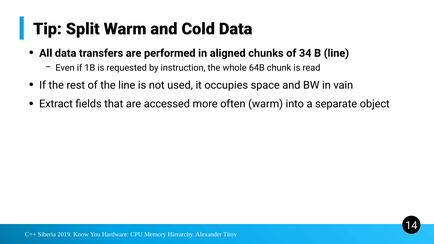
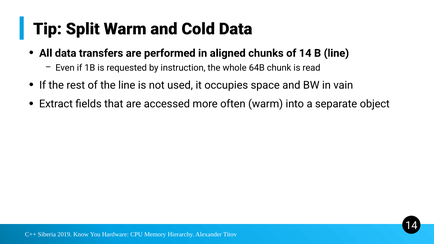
of 34: 34 -> 14 (305, 53)
